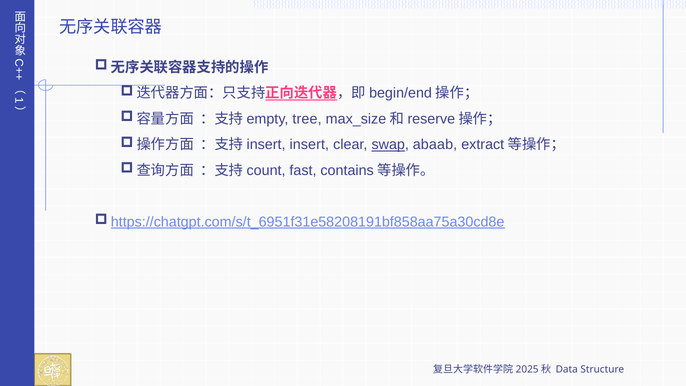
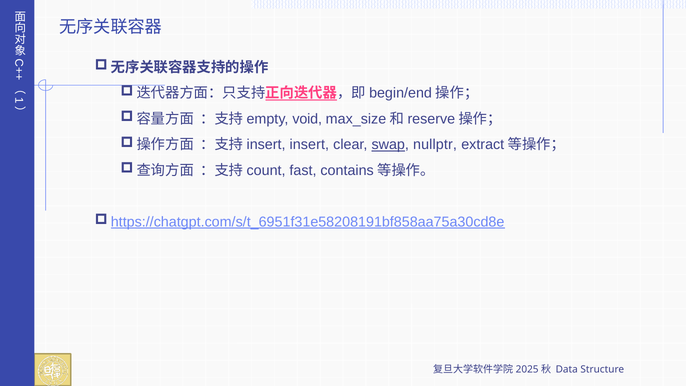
tree: tree -> void (307, 119)
abaab: abaab -> nullptr (435, 145)
